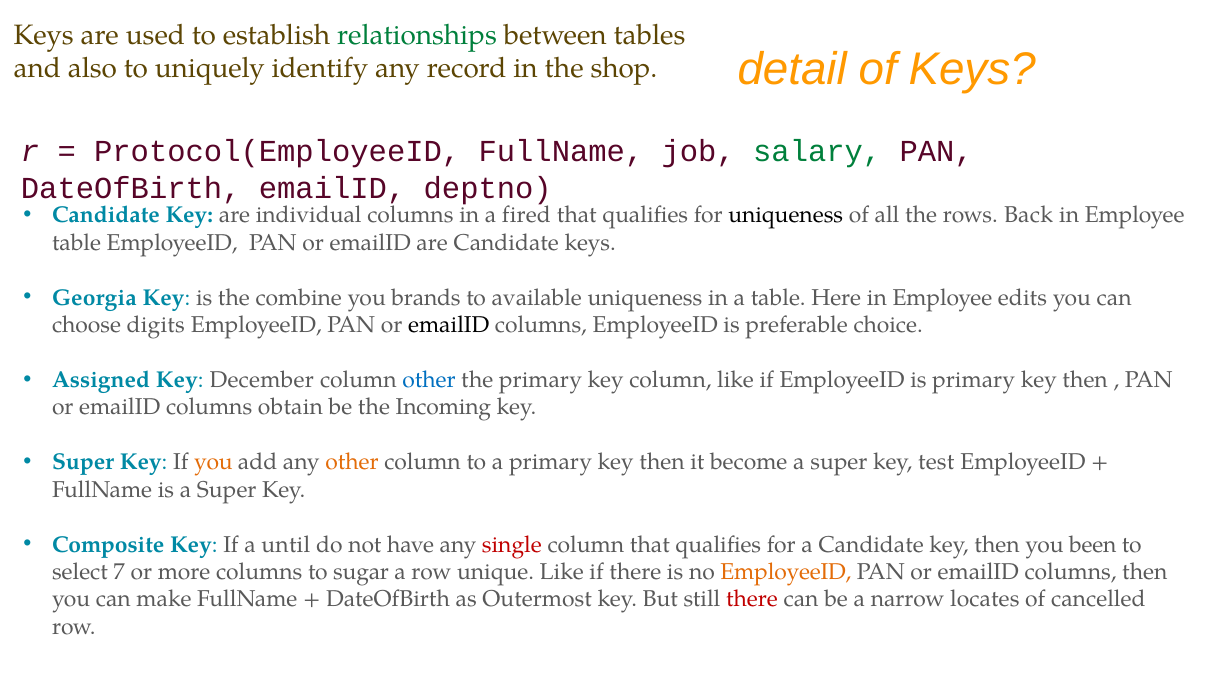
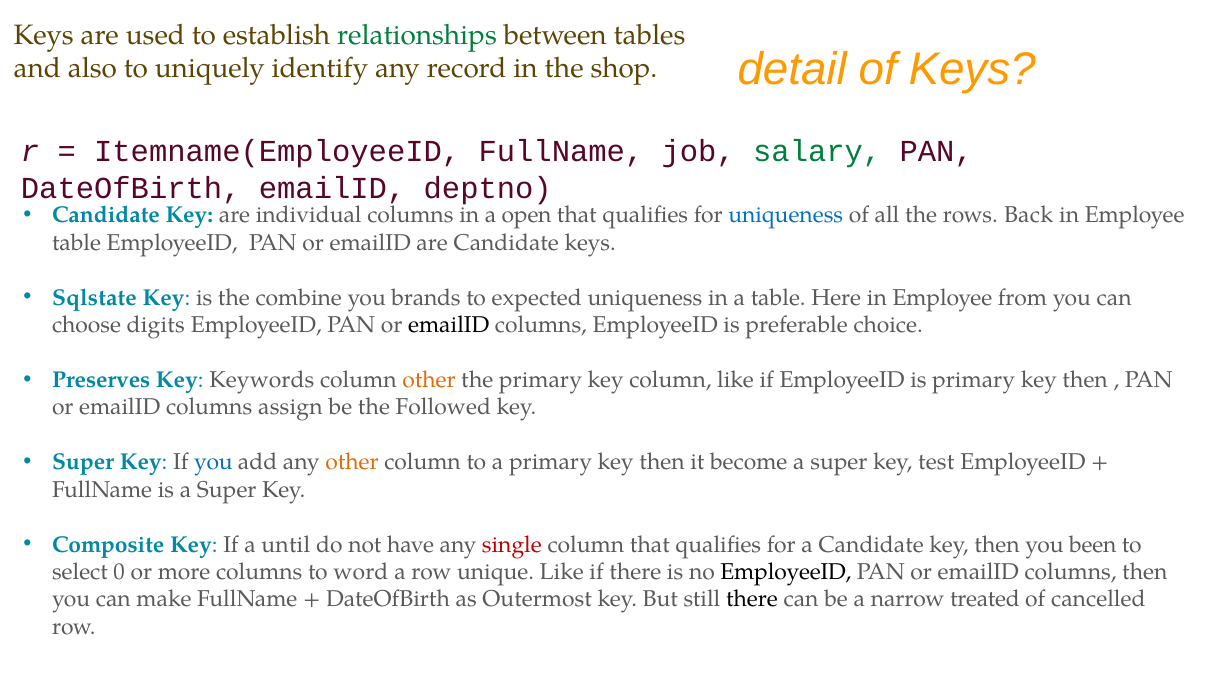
Protocol(EmployeeID: Protocol(EmployeeID -> Itemname(EmployeeID (277, 152)
fired: fired -> open (527, 215)
uniqueness colour: black -> blue (786, 215)
Georgia: Georgia -> Sqlstate (94, 298)
available: available -> expected (537, 298)
edits: edits -> from (1023, 298)
Assigned: Assigned -> Preserves (101, 380)
December: December -> Keywords (262, 380)
other colour: blue -> orange (429, 380)
obtain: obtain -> assign (290, 408)
Incoming: Incoming -> Followed (443, 408)
you colour: orange -> blue (213, 462)
7: 7 -> 0 (119, 572)
sugar: sugar -> word (361, 572)
EmployeeID colour: orange -> black (786, 572)
there colour: red -> black (752, 600)
locates: locates -> treated (985, 600)
